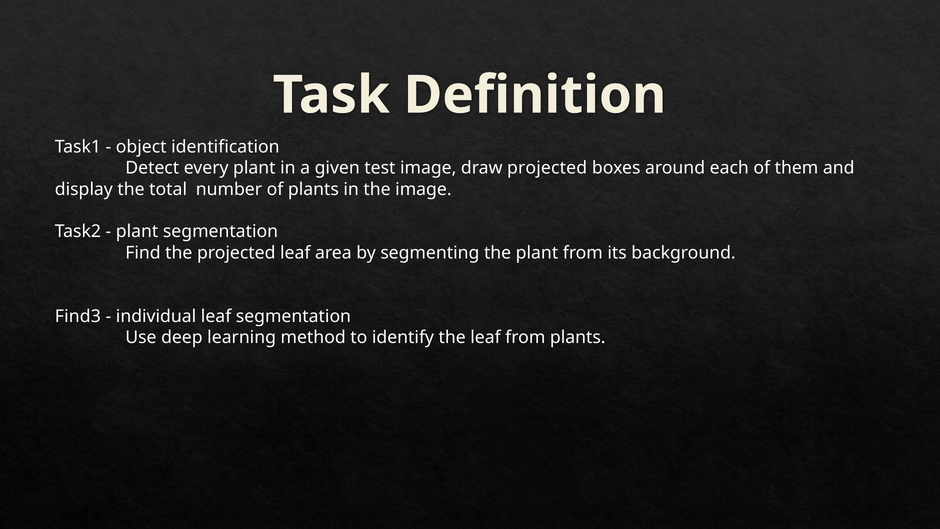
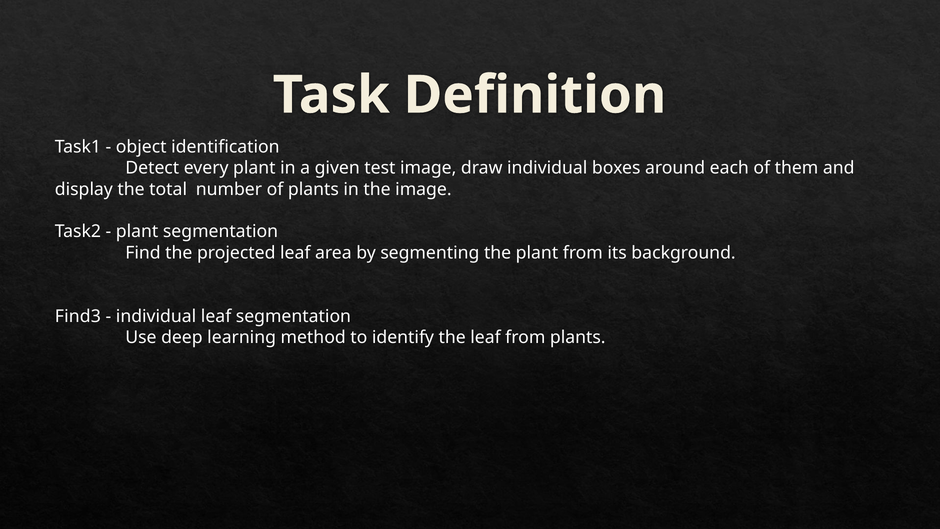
draw projected: projected -> individual (547, 168)
